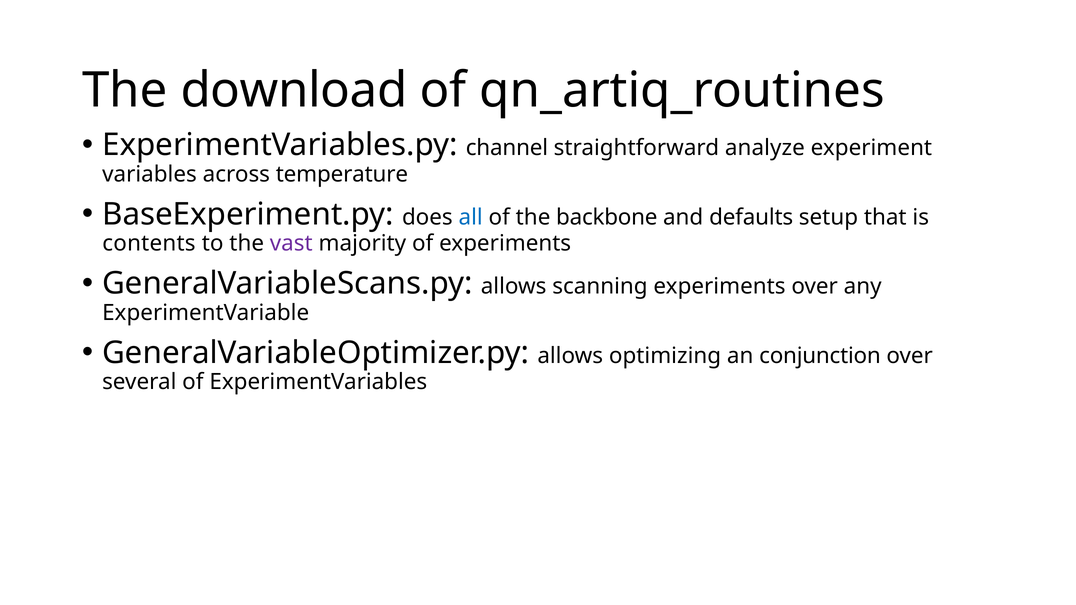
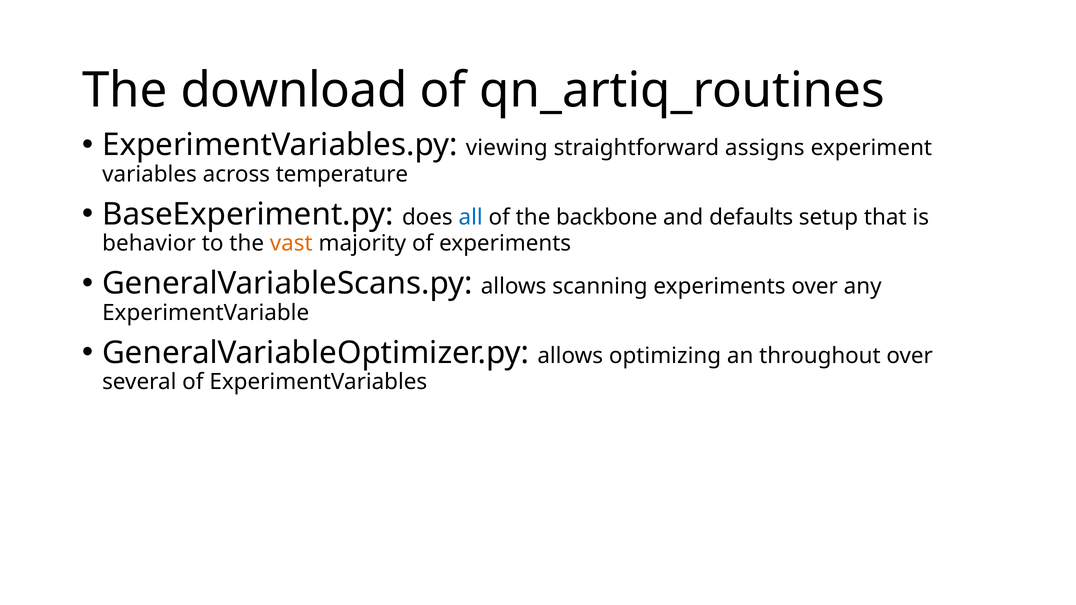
channel: channel -> viewing (507, 148)
analyze: analyze -> assigns (765, 148)
contents: contents -> behavior (149, 244)
vast colour: purple -> orange (291, 244)
conjunction: conjunction -> throughout (820, 356)
